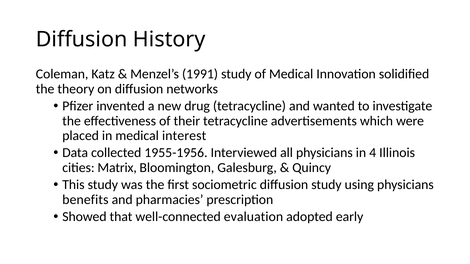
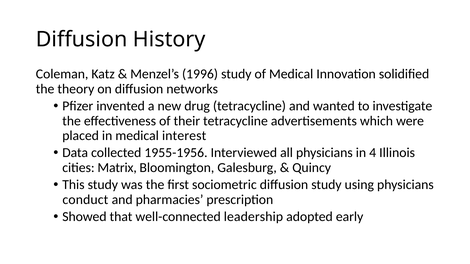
1991: 1991 -> 1996 (200, 74)
benefits: benefits -> conduct (85, 200)
evaluation: evaluation -> leadership (253, 217)
